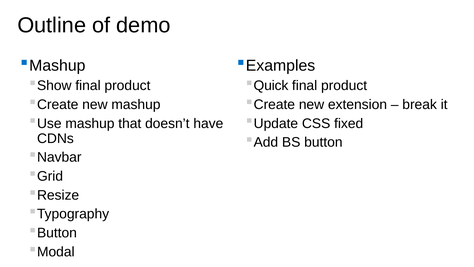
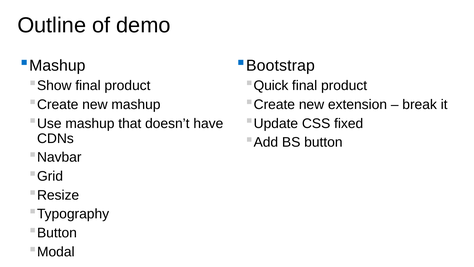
Examples: Examples -> Bootstrap (280, 66)
